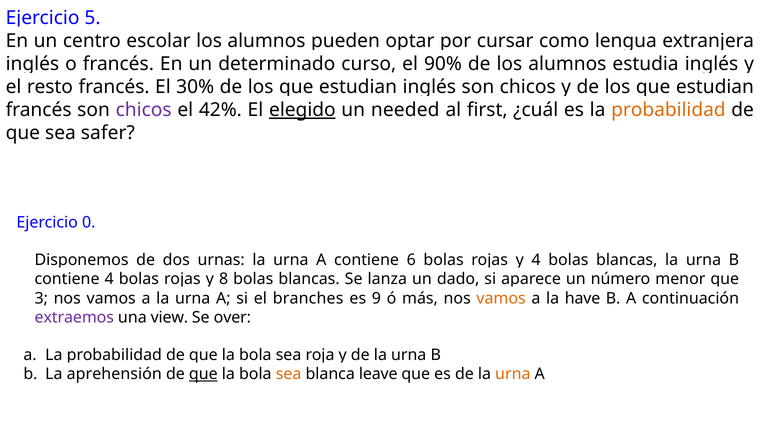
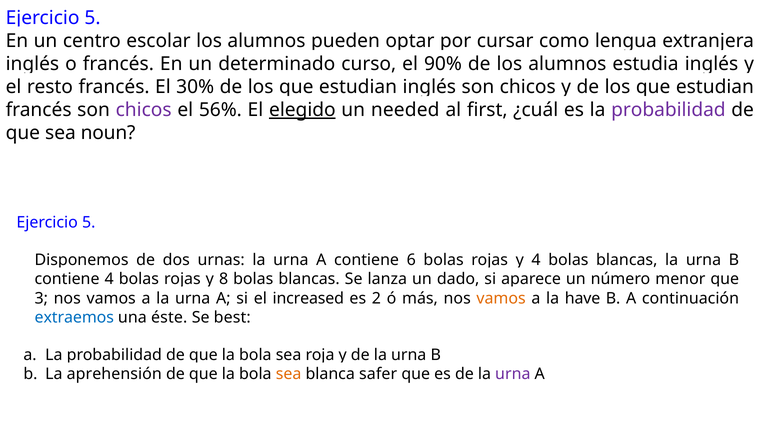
42%: 42% -> 56% (220, 110)
probabilidad colour: orange -> purple (668, 110)
safer: safer -> noun (108, 133)
0: 0 -> 5 (89, 222)
branches: branches -> increased (308, 298)
9: 9 -> 2 (376, 298)
extraemos colour: purple -> blue (74, 317)
view: view -> éste (169, 317)
over: over -> best (232, 317)
que underline: present -> none (203, 374)
leave: leave -> safer (378, 374)
urna colour: orange -> purple (513, 374)
